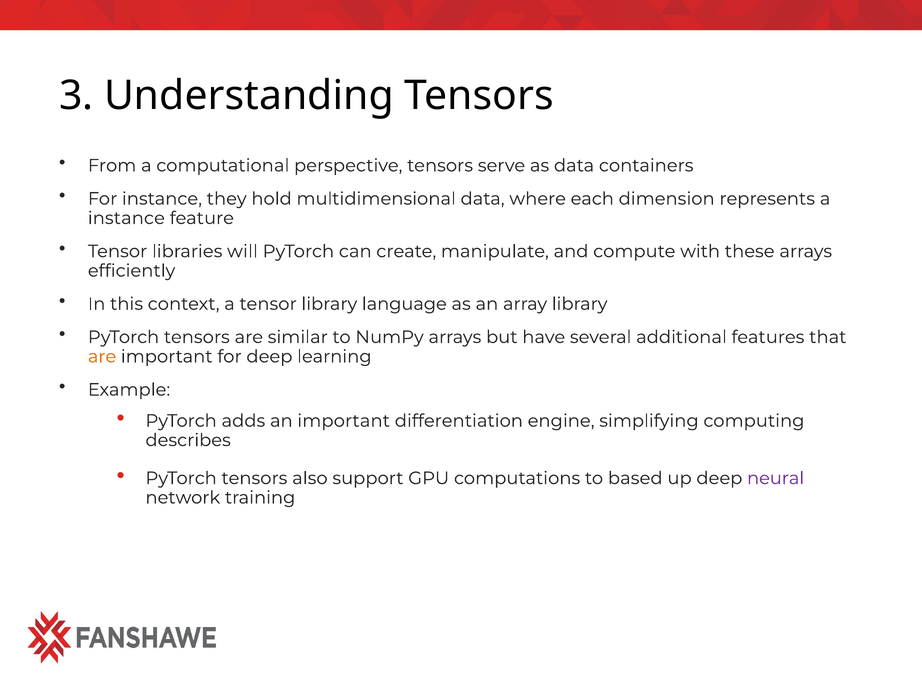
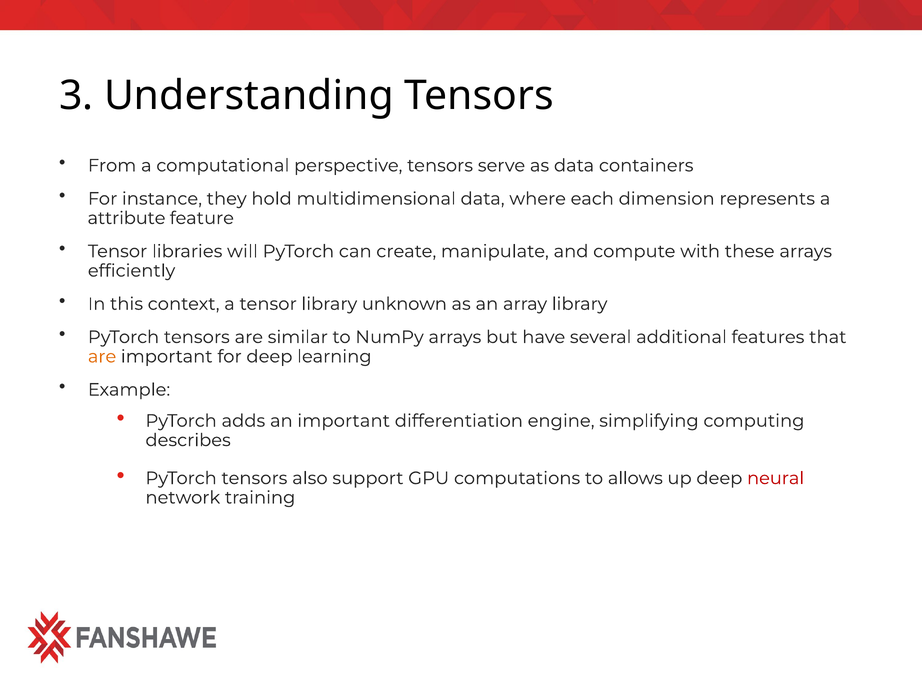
instance: instance -> attribute (127, 218)
language: language -> unknown (404, 304)
based: based -> allows (635, 478)
neural colour: purple -> red (776, 478)
